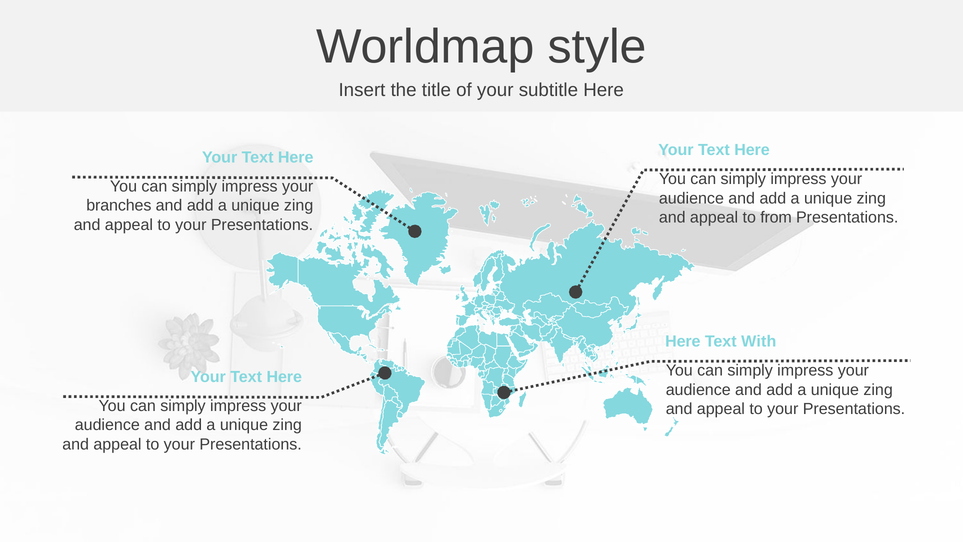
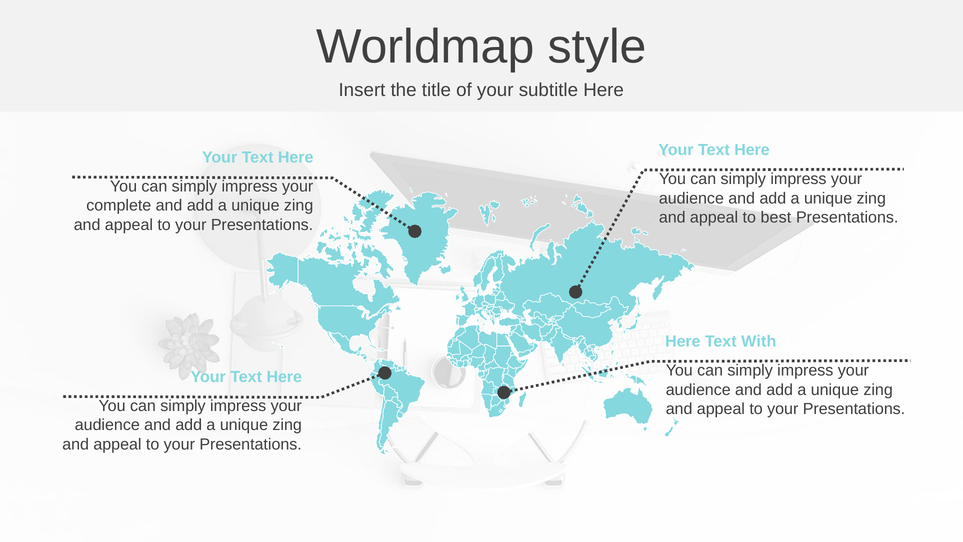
branches: branches -> complete (119, 206)
from: from -> best (776, 217)
